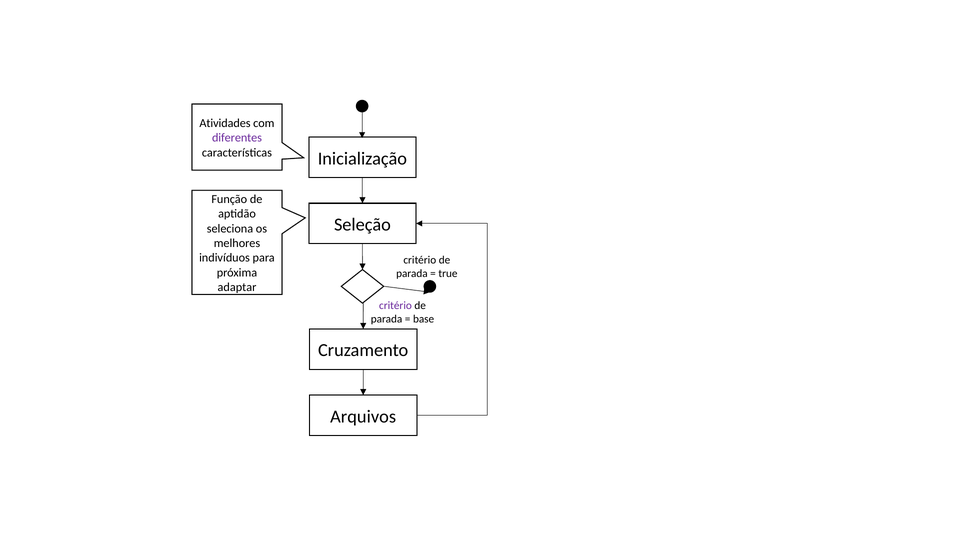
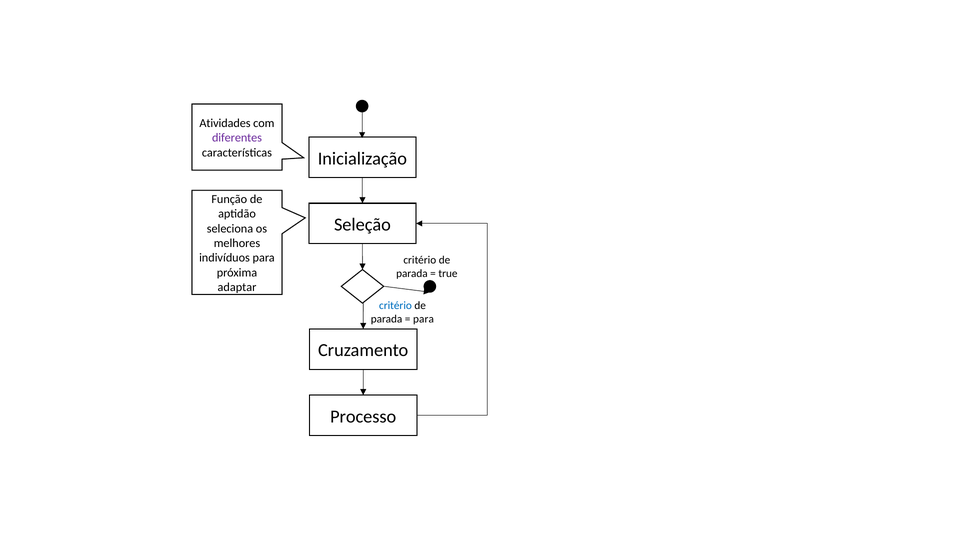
critério colour: purple -> blue (395, 306)
base: base -> para (424, 319)
Arquivos: Arquivos -> Processo (363, 417)
